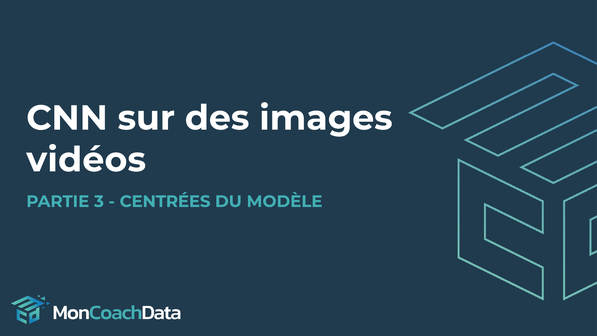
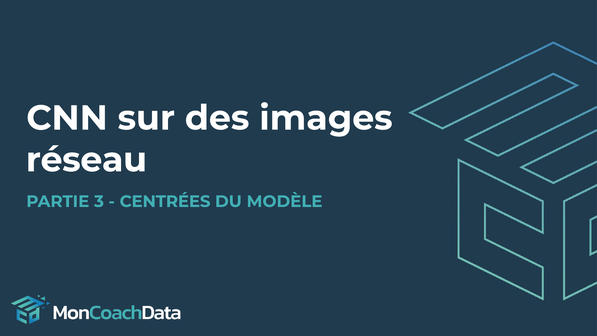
vidéos: vidéos -> réseau (86, 160)
